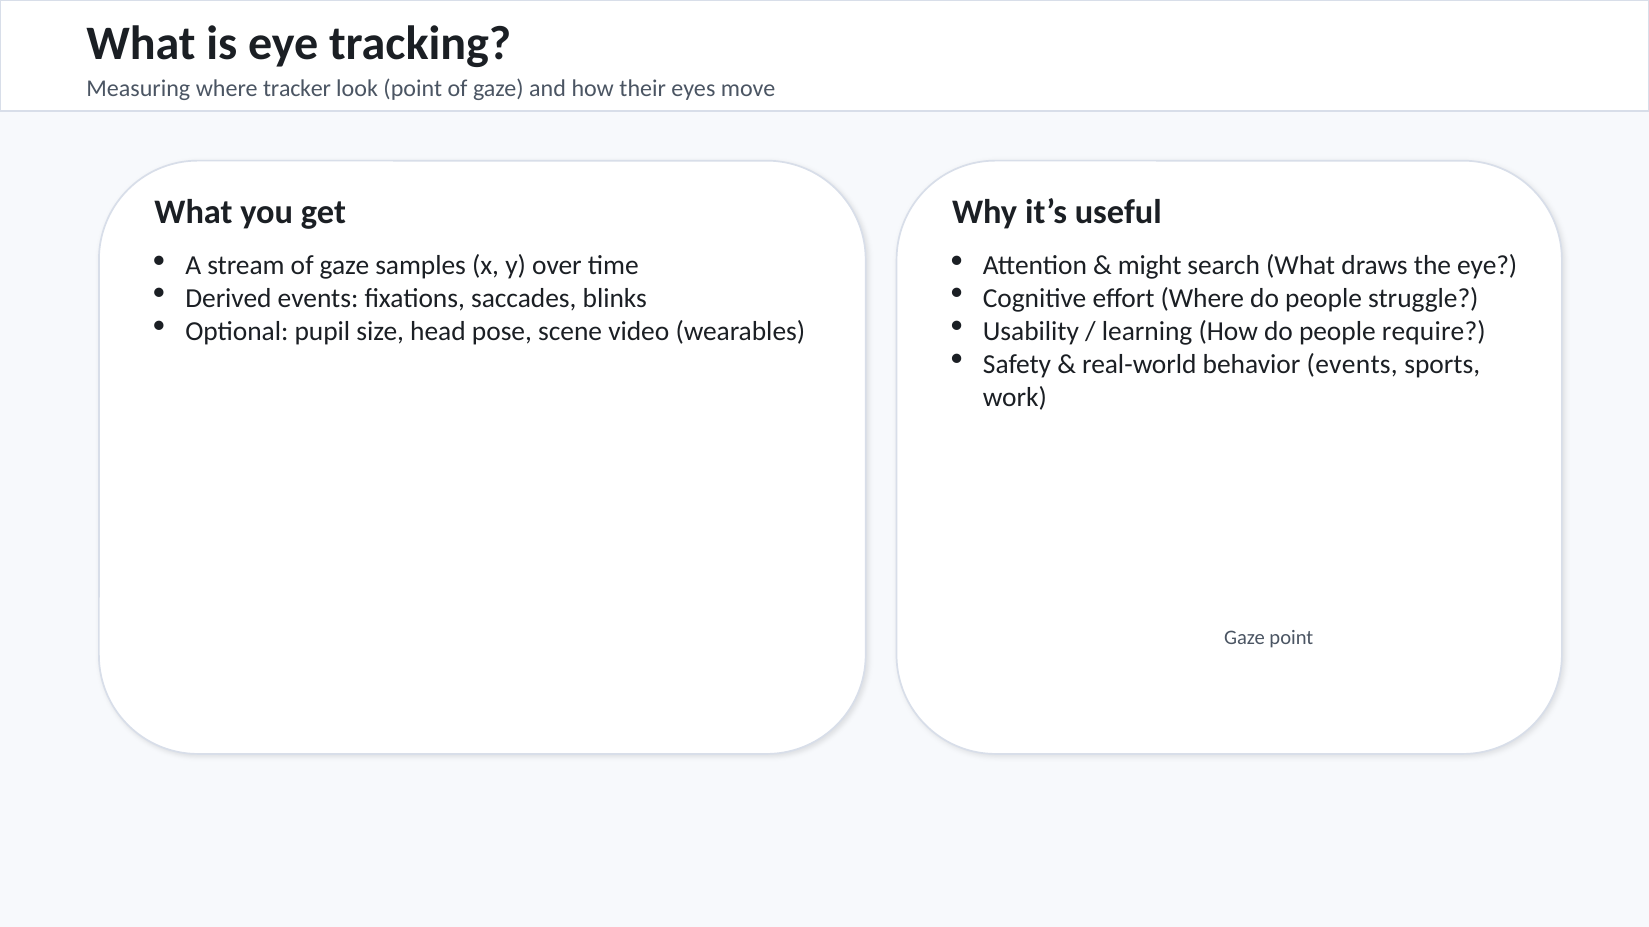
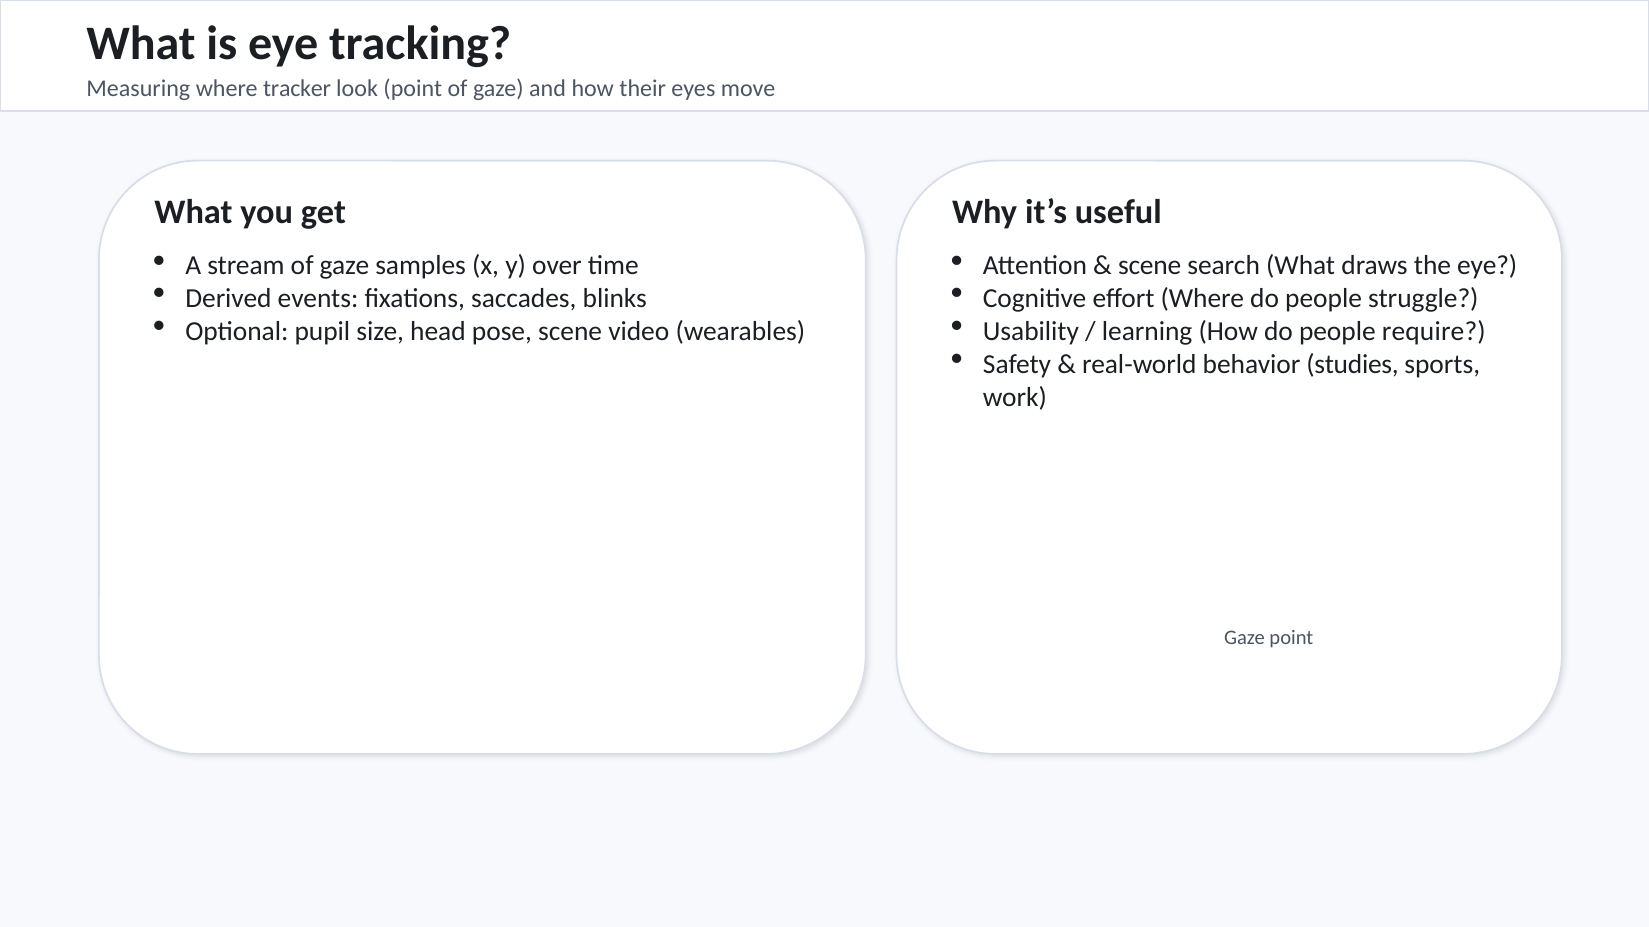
might: might -> scene (1150, 266)
behavior events: events -> studies (1353, 365)
